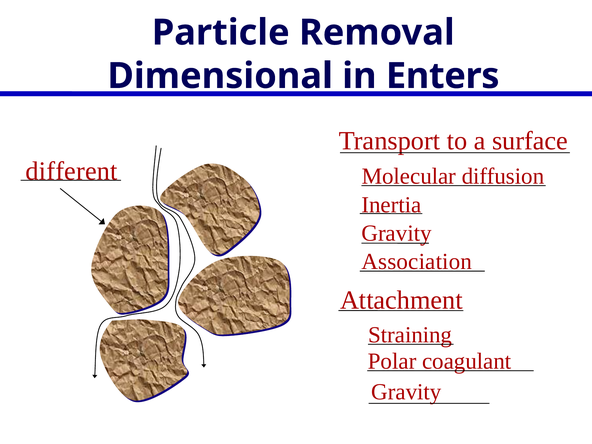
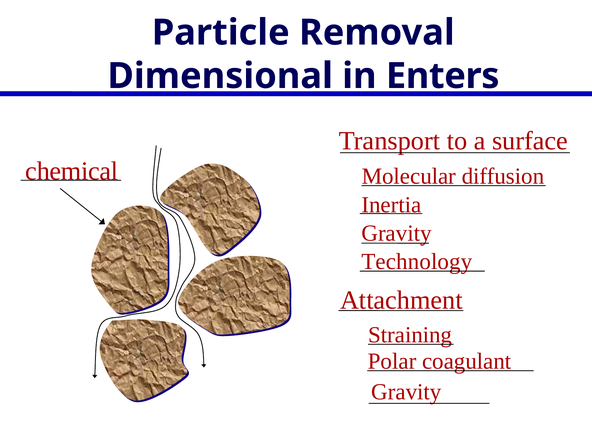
different: different -> chemical (72, 171)
Association: Association -> Technology (417, 262)
